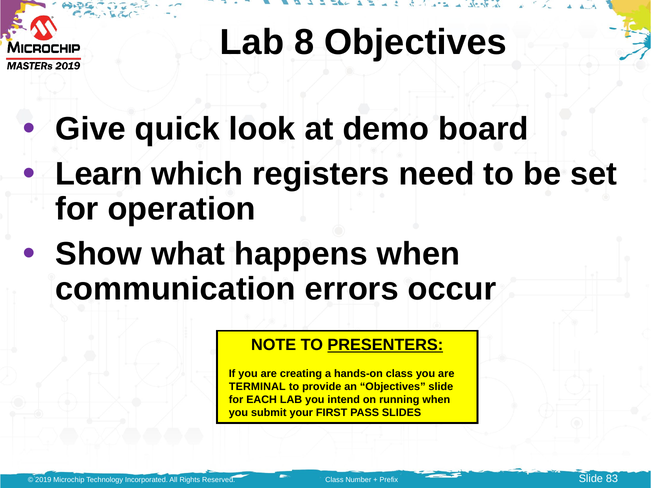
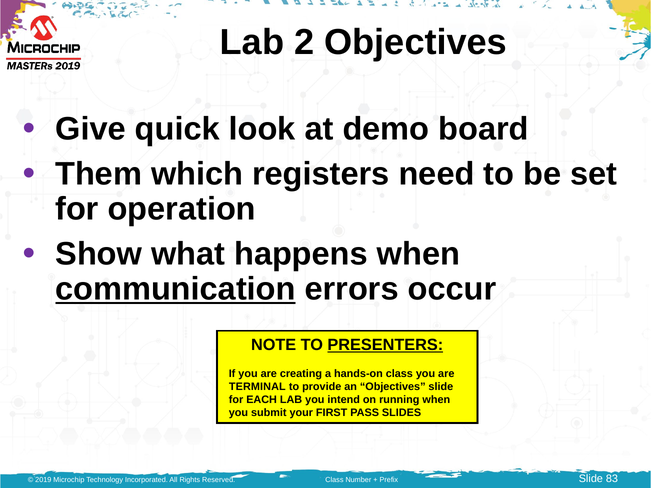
8: 8 -> 2 (304, 43)
Learn: Learn -> Them (99, 174)
communication underline: none -> present (175, 289)
